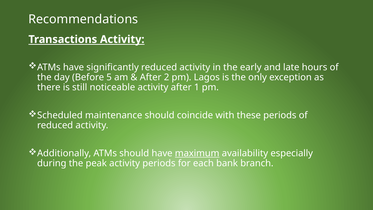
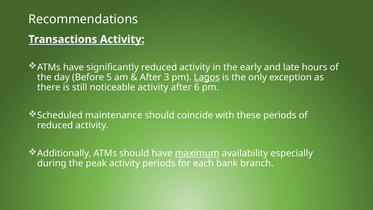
2: 2 -> 3 (167, 77)
Lagos underline: none -> present (207, 77)
1: 1 -> 6 (197, 87)
